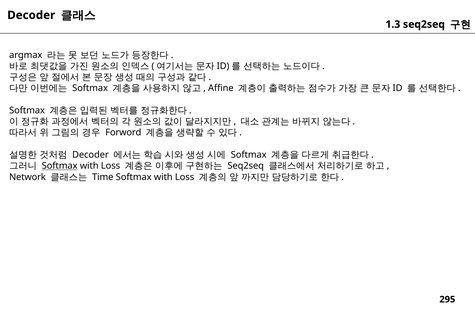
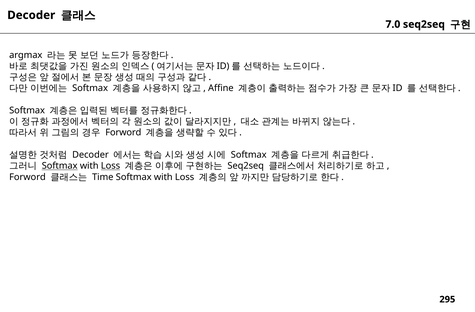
1.3: 1.3 -> 7.0 (393, 24)
Loss underline: none -> present (111, 166)
Network: Network -> Forword (27, 177)
